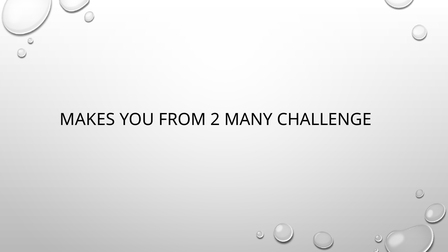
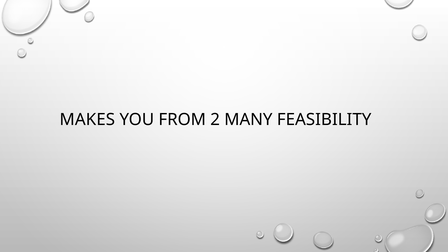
CHALLENGE: CHALLENGE -> FEASIBILITY (324, 120)
